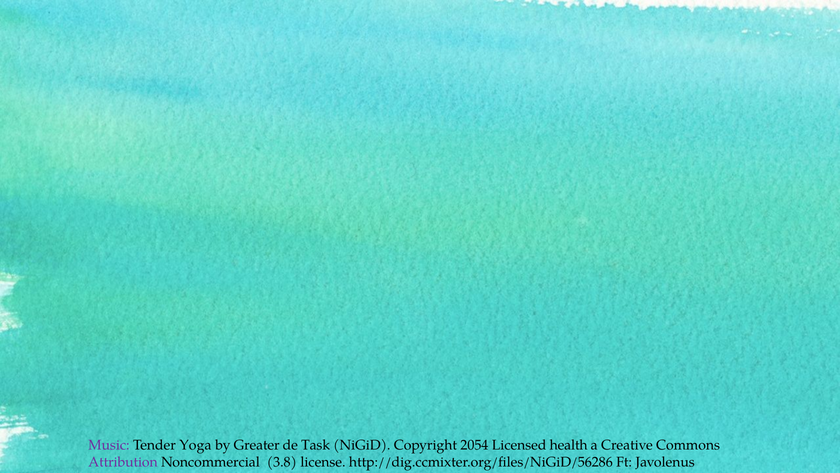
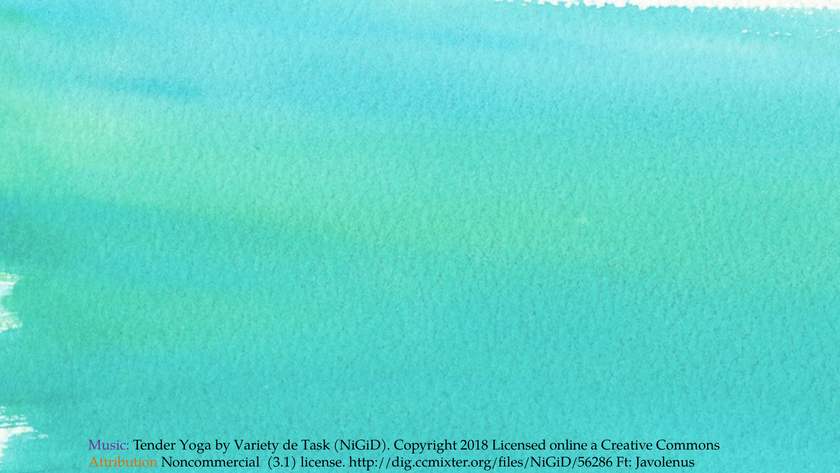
Greater: Greater -> Variety (257, 445)
2054: 2054 -> 2018 (474, 445)
health: health -> online (569, 445)
Attribution colour: purple -> orange (123, 462)
3.8: 3.8 -> 3.1 (282, 462)
